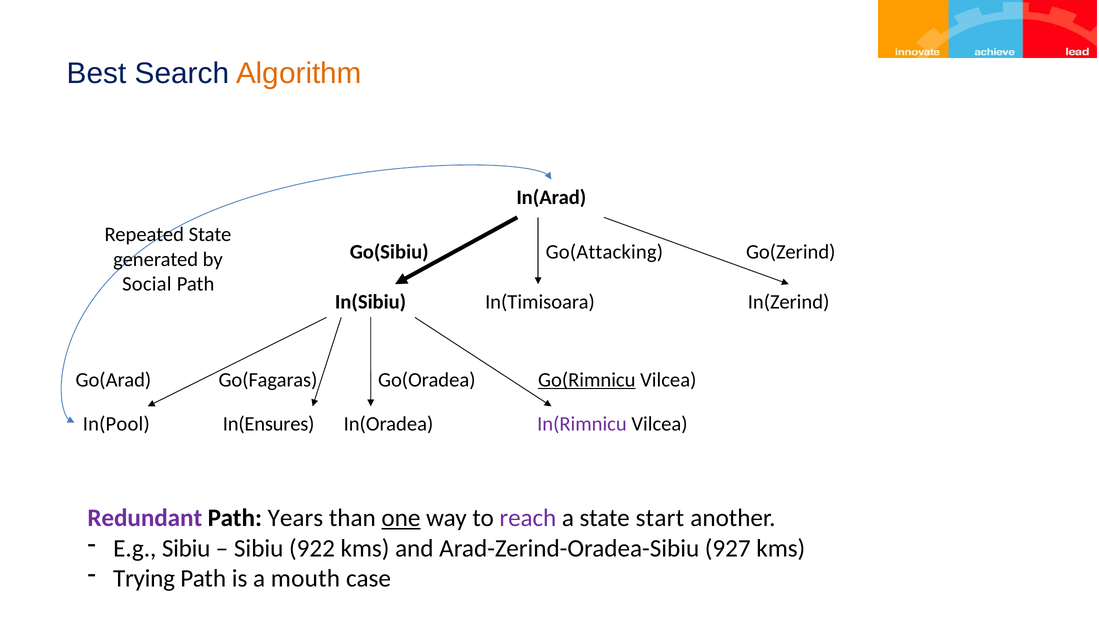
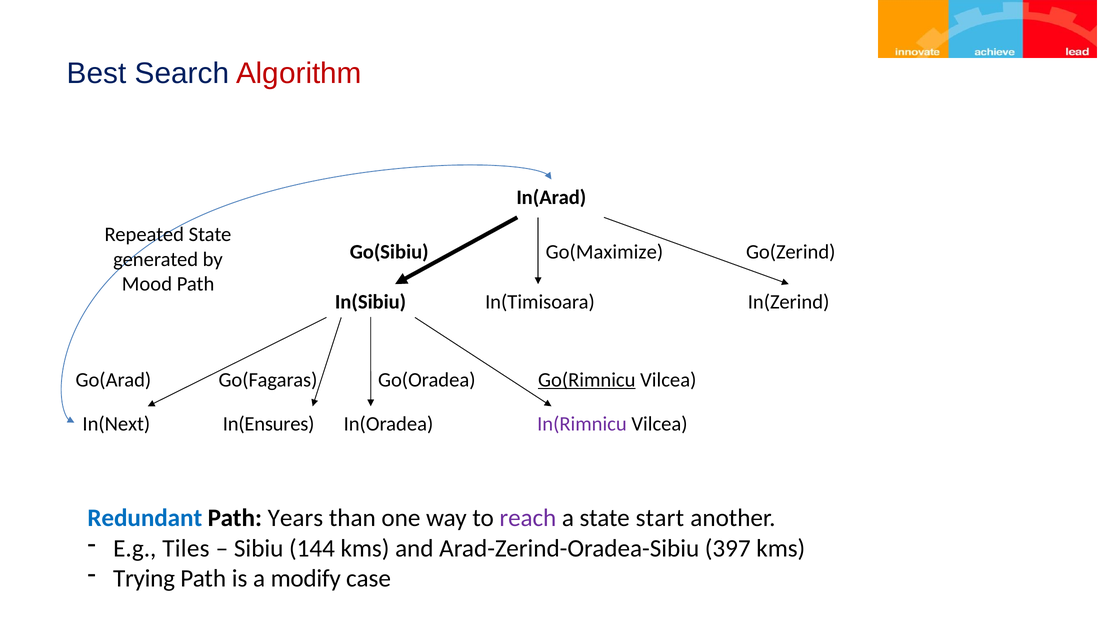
Algorithm colour: orange -> red (299, 74)
Go(Attacking: Go(Attacking -> Go(Maximize (604, 252)
Social: Social -> Mood (147, 284)
In(Pool: In(Pool -> In(Next (116, 424)
Redundant colour: purple -> blue (145, 518)
one underline: present -> none (401, 518)
E.g Sibiu: Sibiu -> Tiles (186, 549)
922: 922 -> 144 (312, 549)
927: 927 -> 397 (728, 549)
mouth: mouth -> modify (306, 579)
